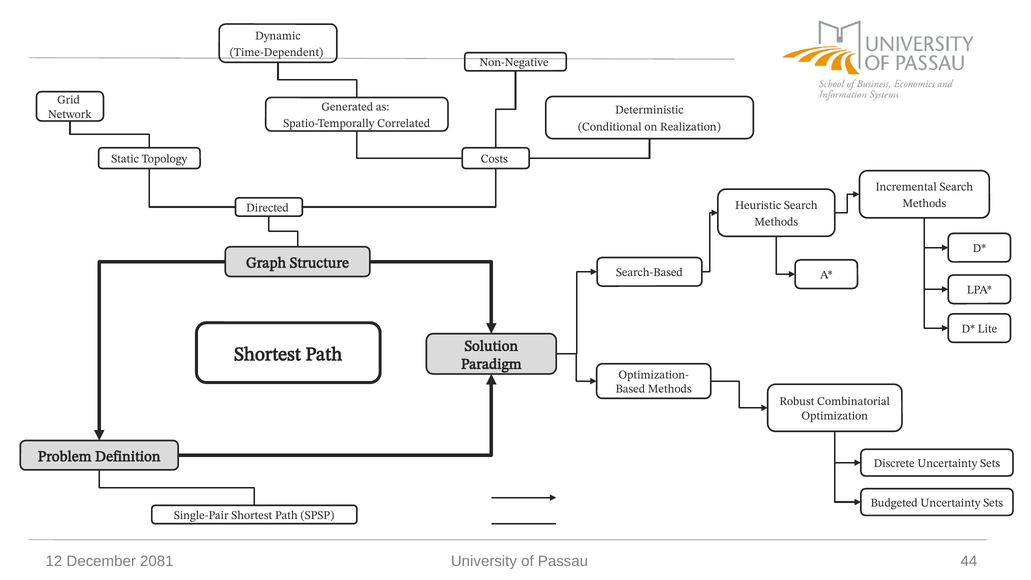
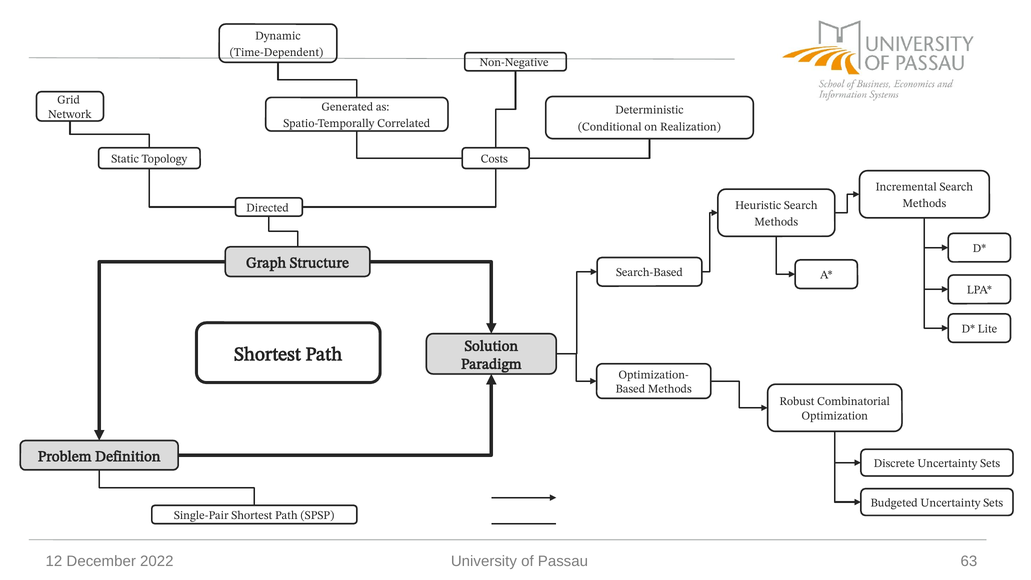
2081: 2081 -> 2022 (157, 561)
44: 44 -> 63 (969, 561)
